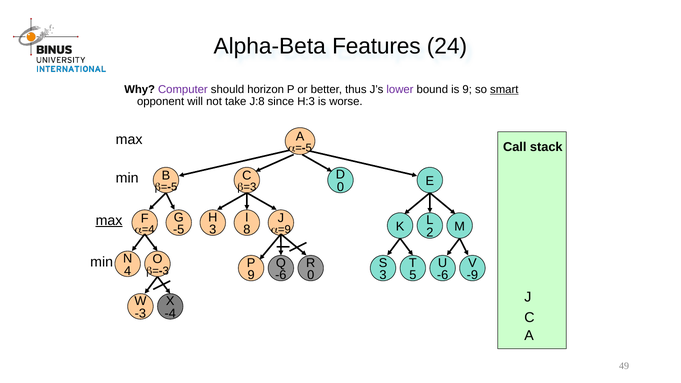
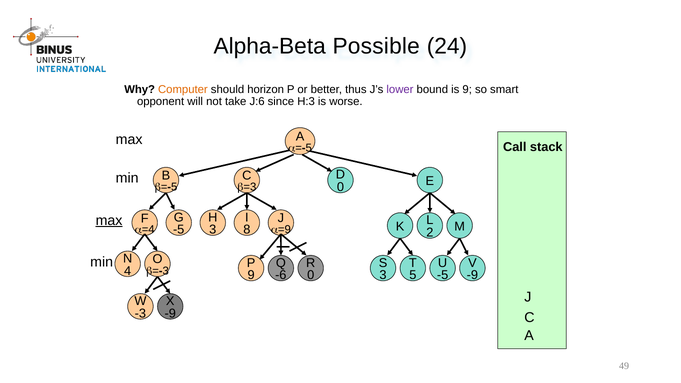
Features: Features -> Possible (376, 46)
Computer colour: purple -> orange (183, 89)
smart underline: present -> none (504, 89)
J:8: J:8 -> J:6 (257, 102)
-6: -6 -> -5 (443, 275)
-4: -4 -> -9 (170, 314)
